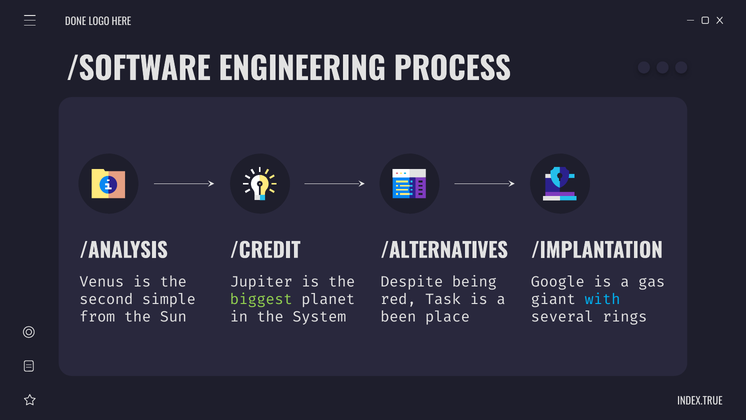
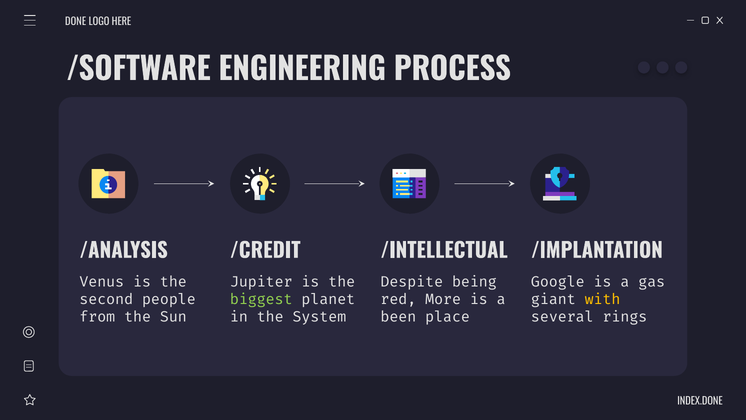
/ALTERNATIVES: /ALTERNATIVES -> /INTELLECTUAL (444, 251)
simple: simple -> people (169, 299)
Task: Task -> More (443, 299)
with colour: light blue -> yellow (603, 299)
INDEX.TRUE: INDEX.TRUE -> INDEX.DONE (700, 401)
